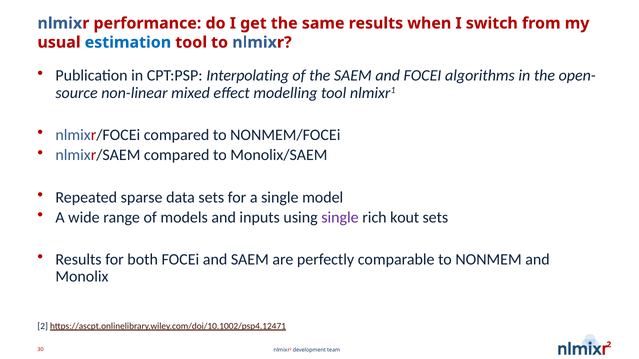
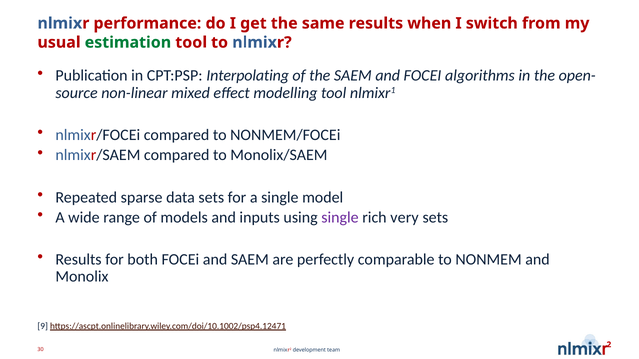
estimation colour: blue -> green (128, 42)
kout: kout -> very (405, 218)
2: 2 -> 9 (43, 326)
